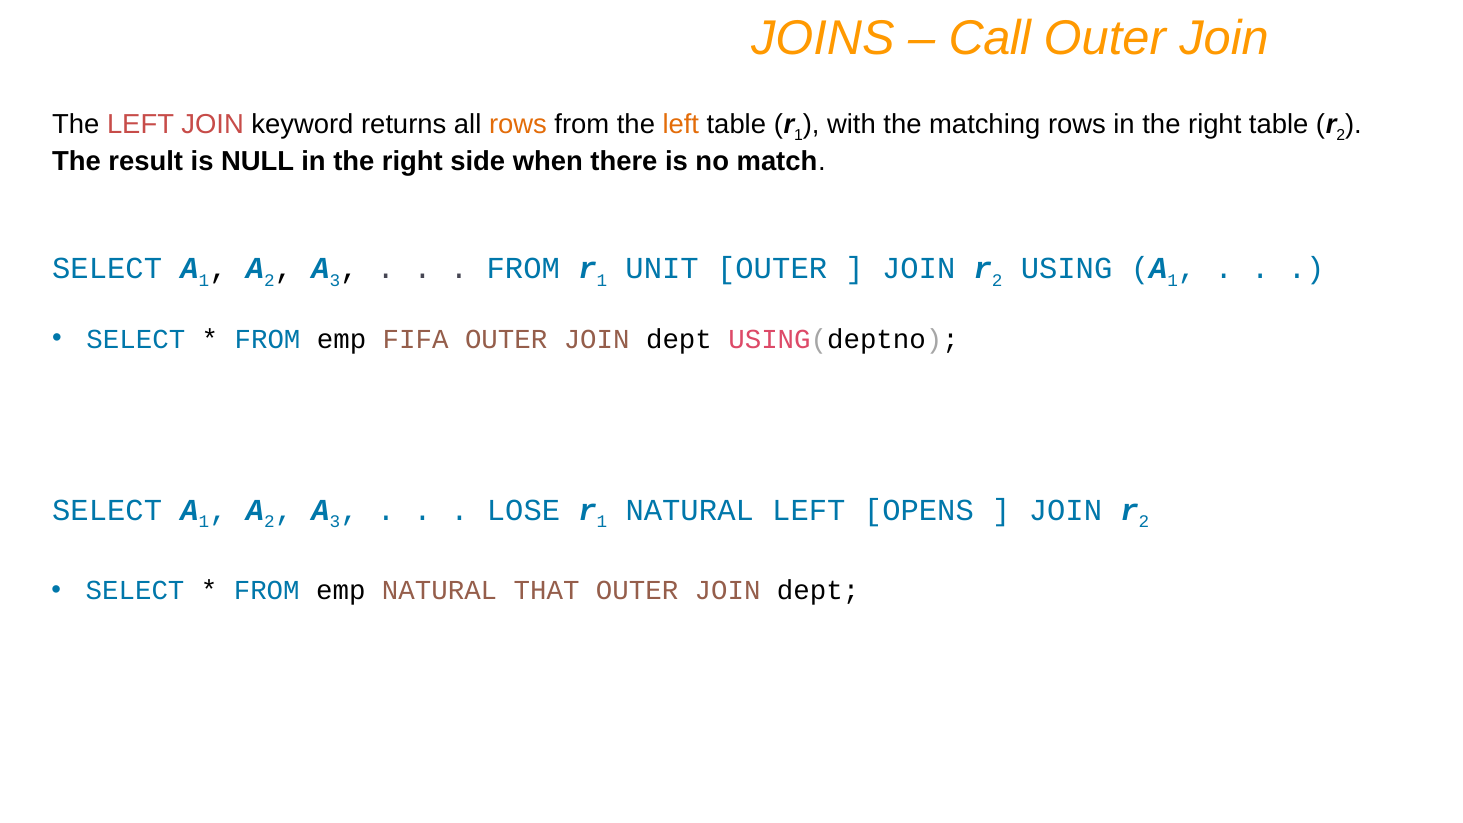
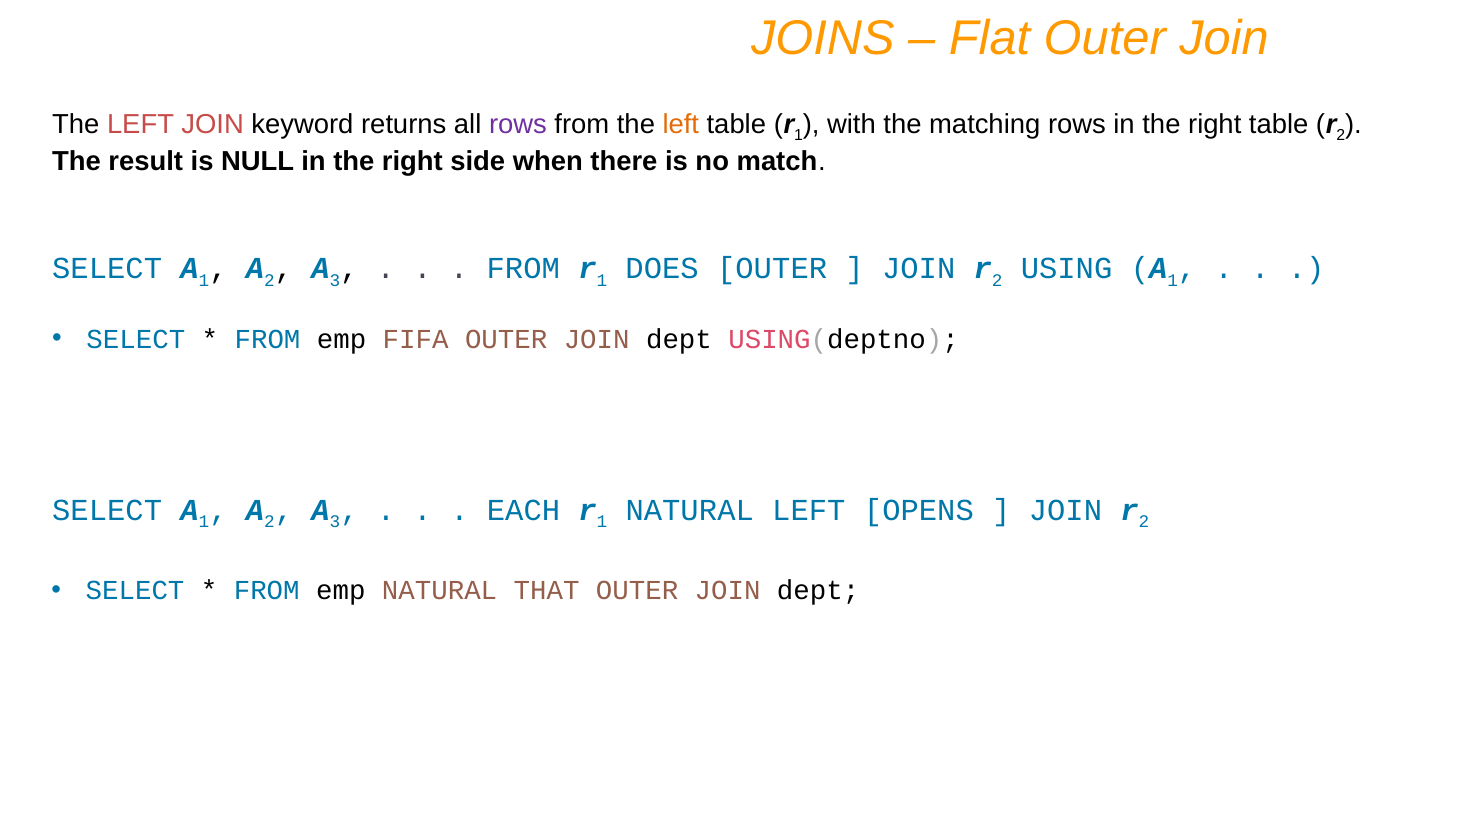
Call: Call -> Flat (990, 38)
rows colour: orange -> purple (518, 124)
UNIT: UNIT -> DOES (662, 269)
LOSE: LOSE -> EACH (524, 510)
